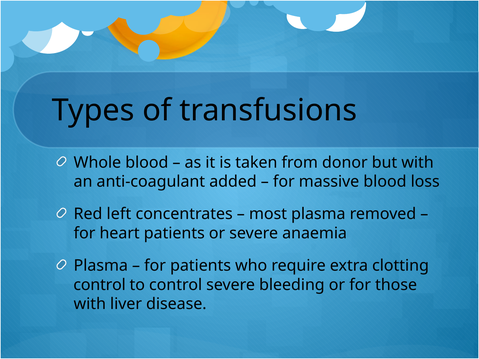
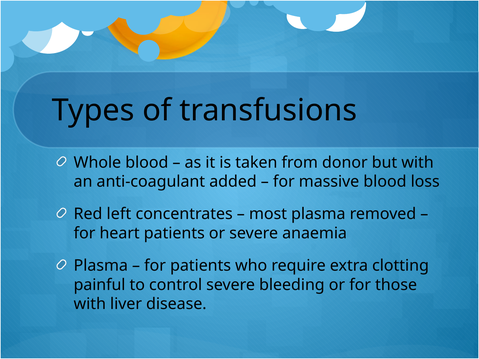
control: control -> painful (100, 285)
